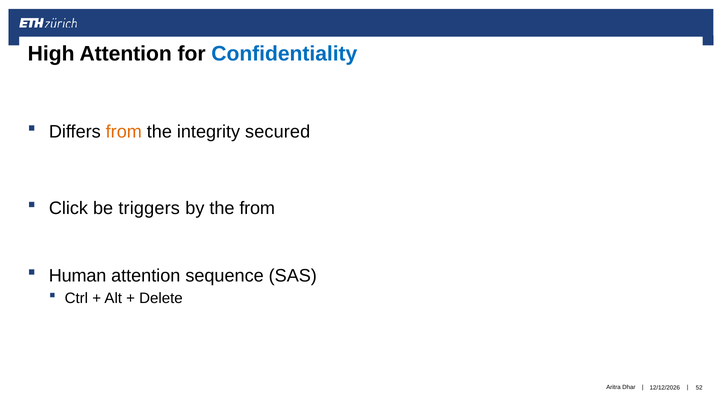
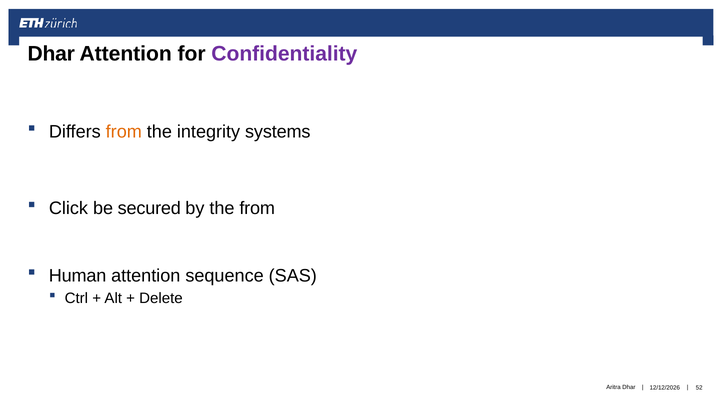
High: High -> Dhar (51, 54)
Confidentiality colour: blue -> purple (284, 54)
secured: secured -> systems (278, 132)
triggers: triggers -> secured (149, 208)
